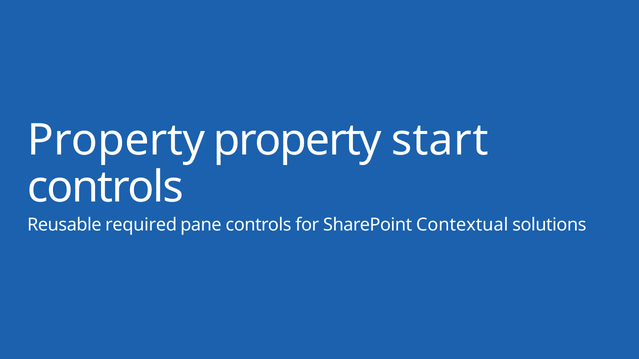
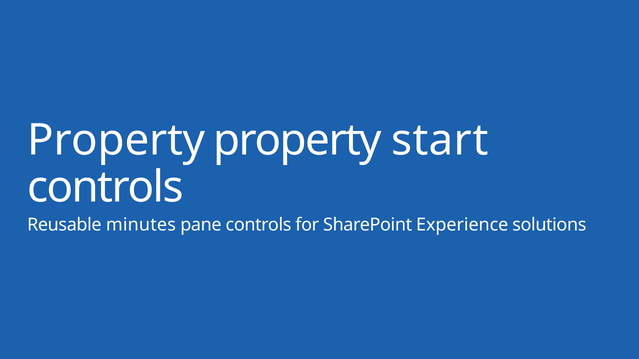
required: required -> minutes (141, 225)
Contextual: Contextual -> Experience (462, 225)
